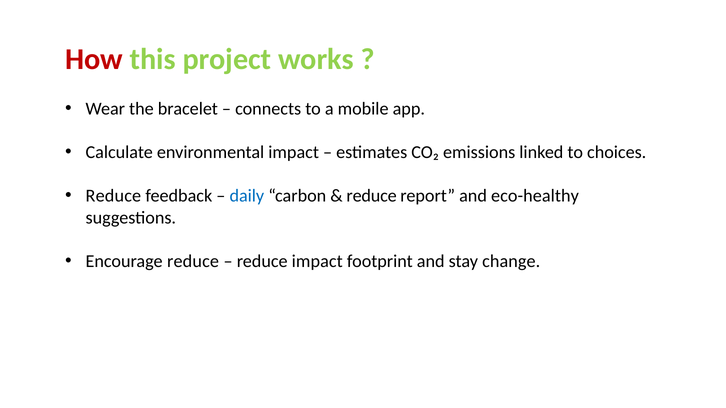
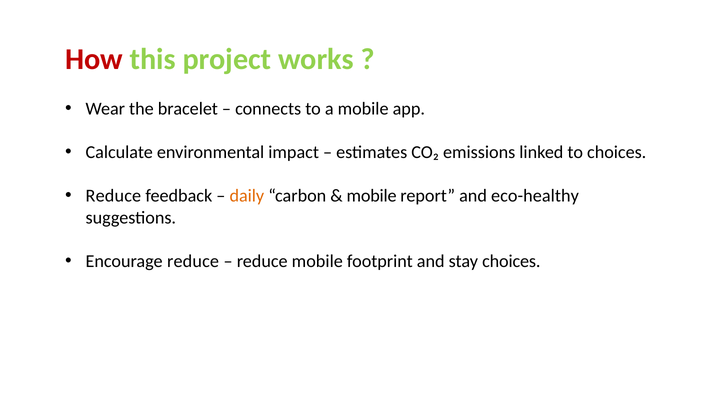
daily colour: blue -> orange (247, 196)
reduce: reduce -> mobile (372, 196)
reduce impact: impact -> mobile (317, 262)
stay change: change -> choices (511, 262)
